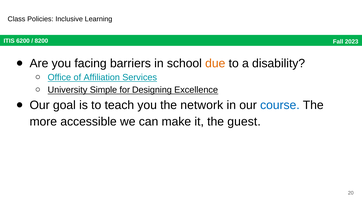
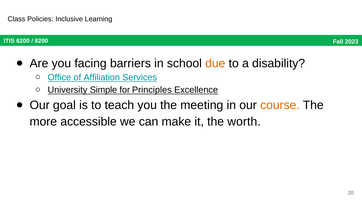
Designing: Designing -> Principles (152, 90)
network: network -> meeting (202, 105)
course colour: blue -> orange (280, 105)
guest: guest -> worth (244, 121)
